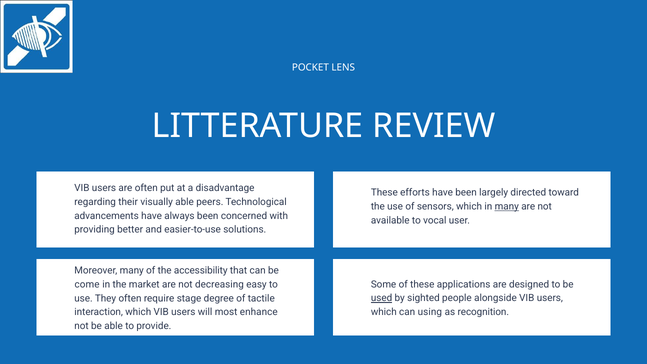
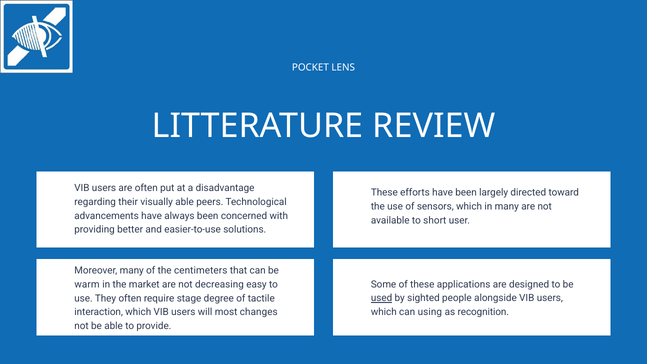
many underline: present -> none (507, 207)
vocal: vocal -> short (435, 220)
accessibility: accessibility -> centimeters (201, 271)
come: come -> warm (87, 284)
enhance: enhance -> changes (259, 312)
